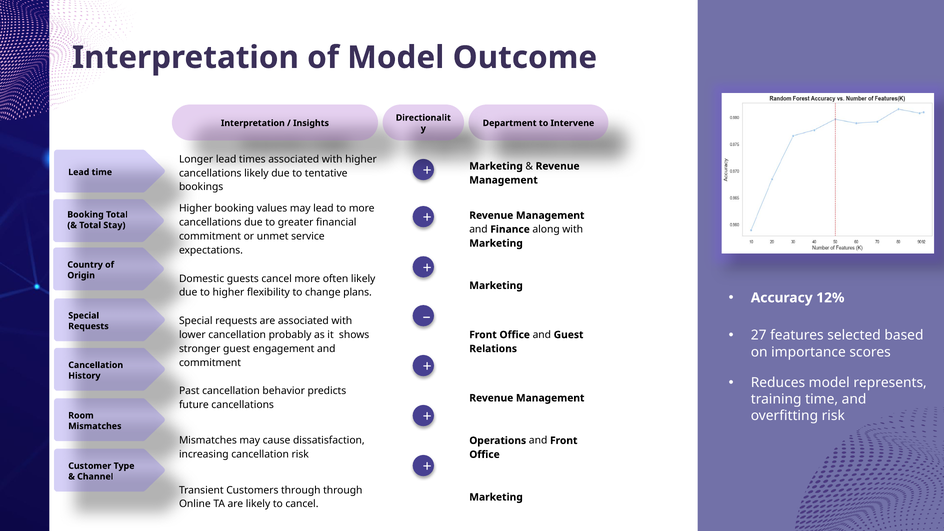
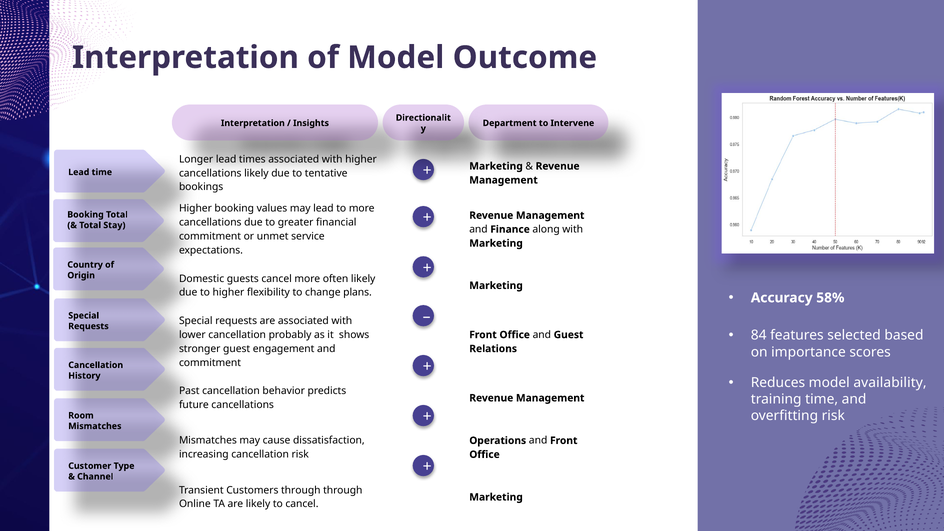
12%: 12% -> 58% (830, 298)
27: 27 -> 84 (759, 335)
represents: represents -> availability (890, 383)
